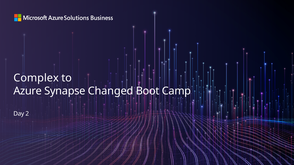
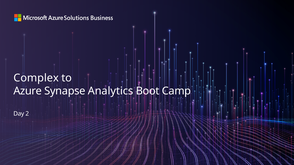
Changed: Changed -> Analytics (111, 91)
